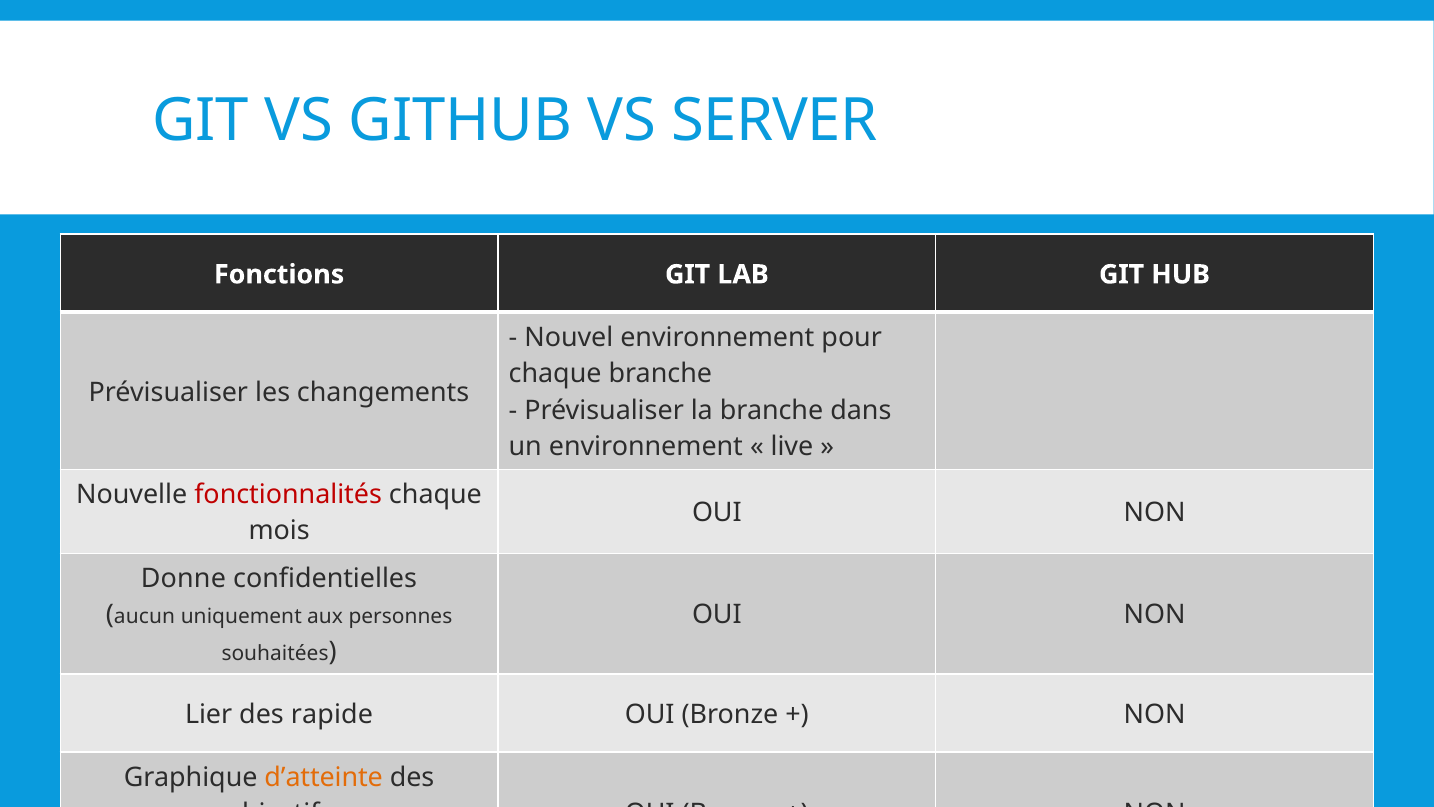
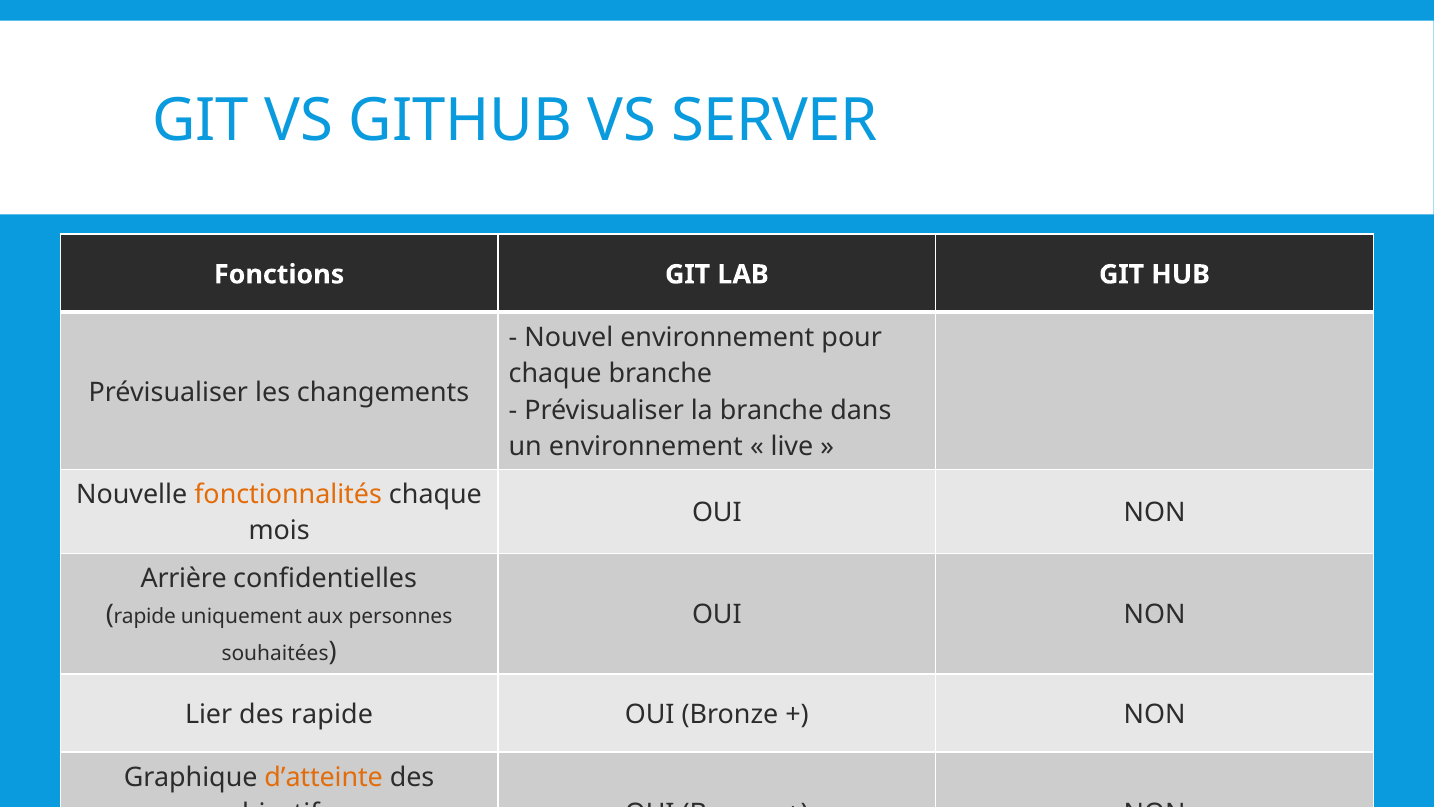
fonctionnalités colour: red -> orange (288, 494)
Donne: Donne -> Arrière (184, 578)
aucun: aucun -> rapide (145, 617)
